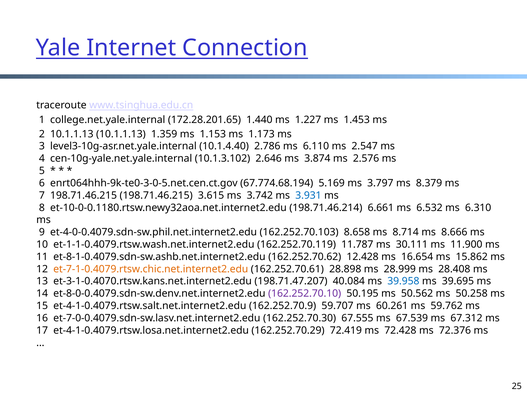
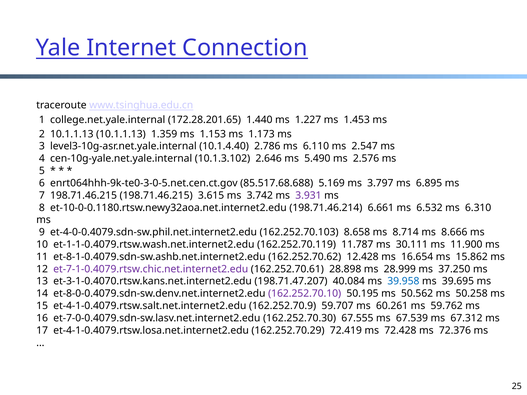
3.874: 3.874 -> 5.490 (317, 159)
67.774.68.194: 67.774.68.194 -> 85.517.68.688 (277, 183)
8.379: 8.379 -> 6.895 (429, 183)
3.931 colour: blue -> purple (308, 196)
et-7-1-0.4079.rtsw.chic.net.internet2.edu colour: orange -> purple (151, 269)
28.408: 28.408 -> 37.250 (454, 269)
